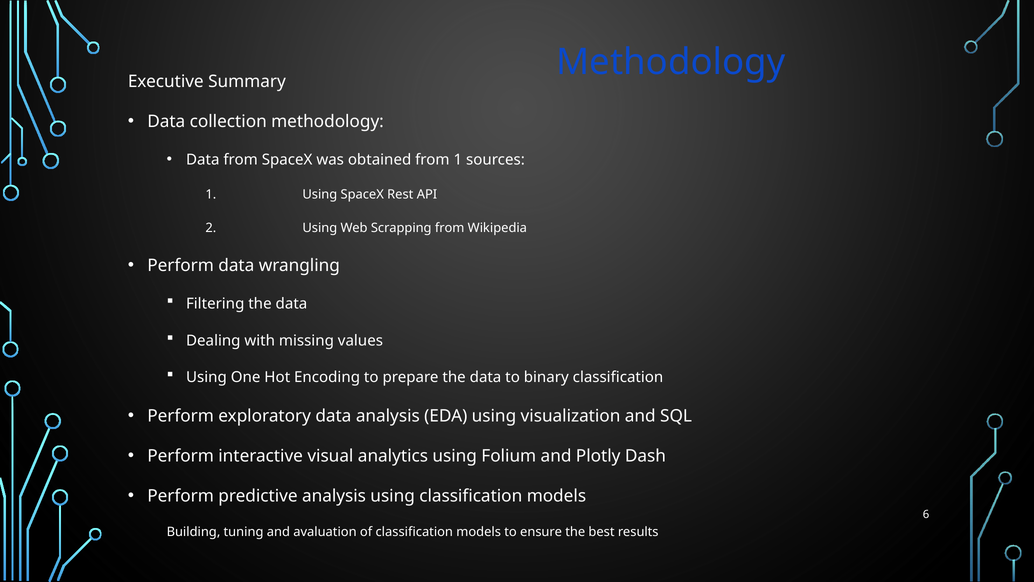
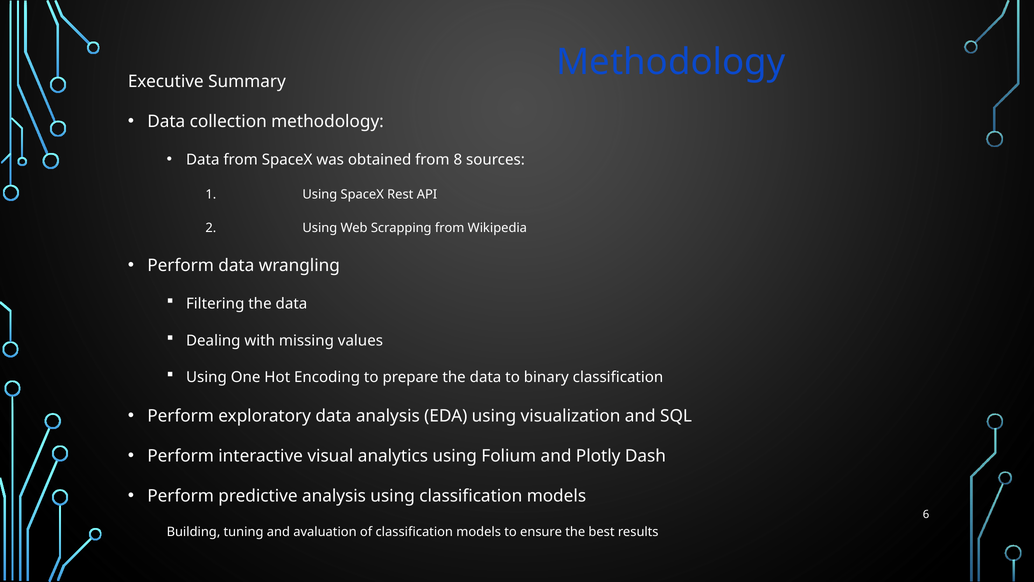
from 1: 1 -> 8 (458, 159)
